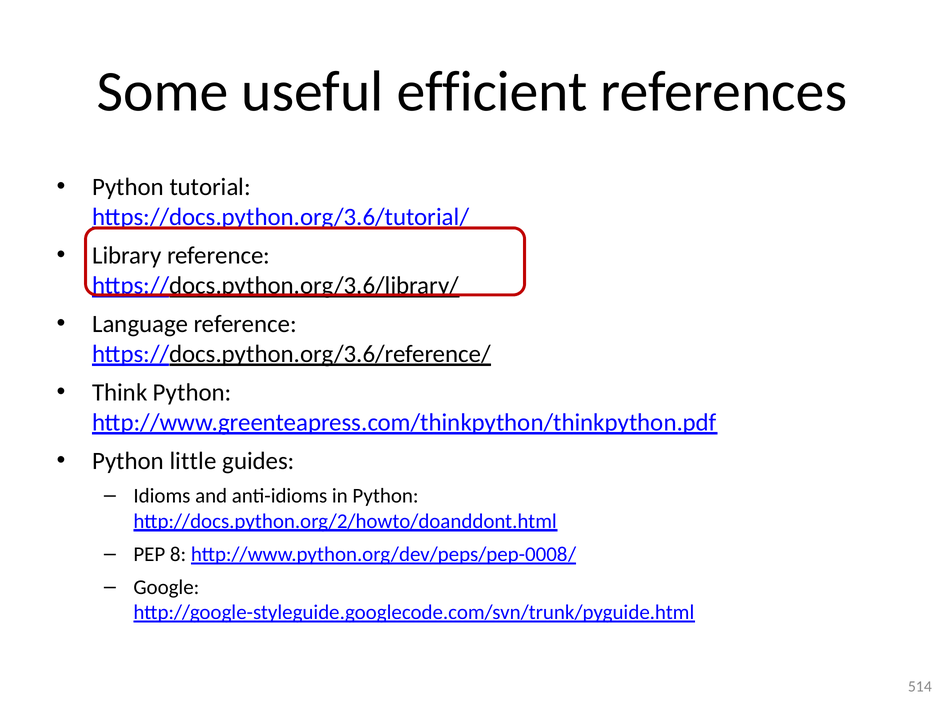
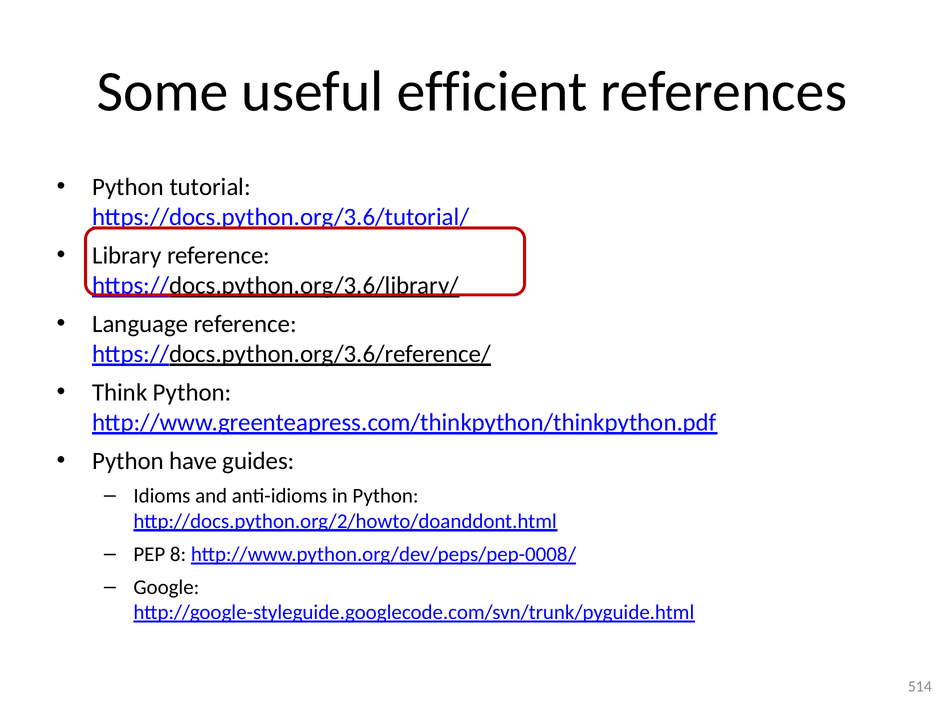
little: little -> have (193, 461)
